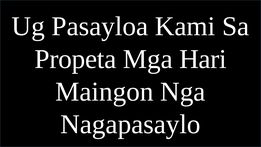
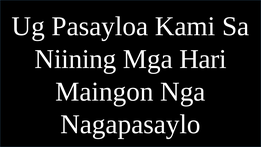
Propeta: Propeta -> Niining (75, 59)
